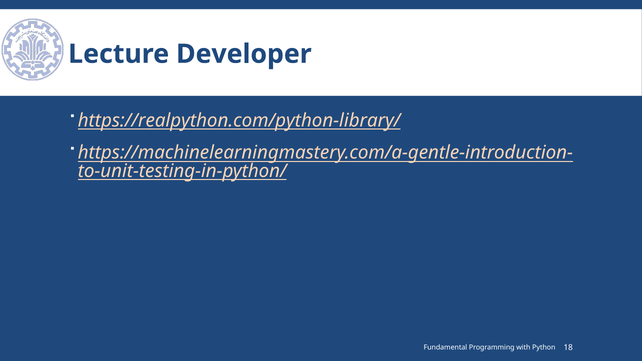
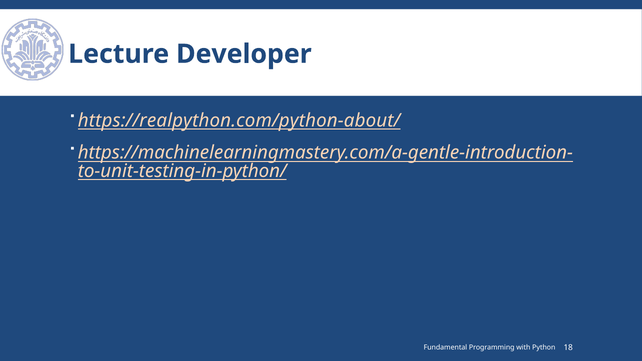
https://realpython.com/python-library/: https://realpython.com/python-library/ -> https://realpython.com/python-about/ (239, 120)
